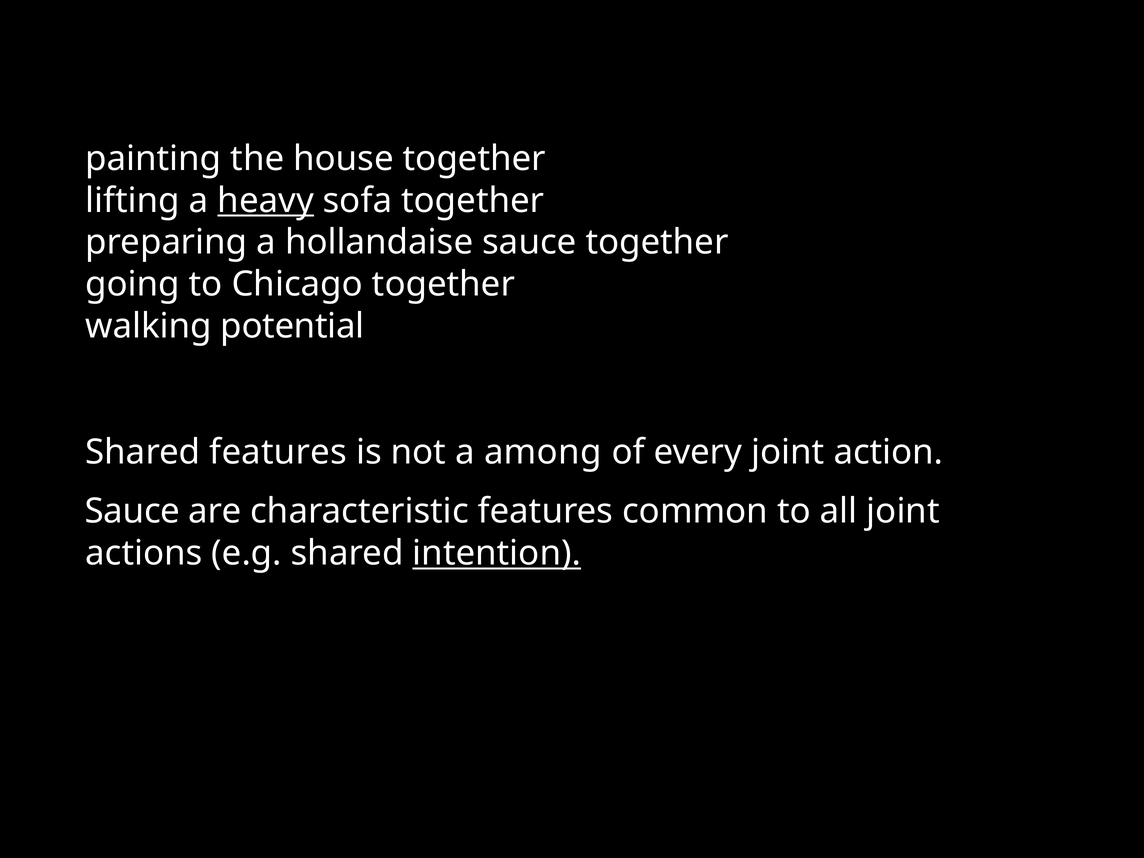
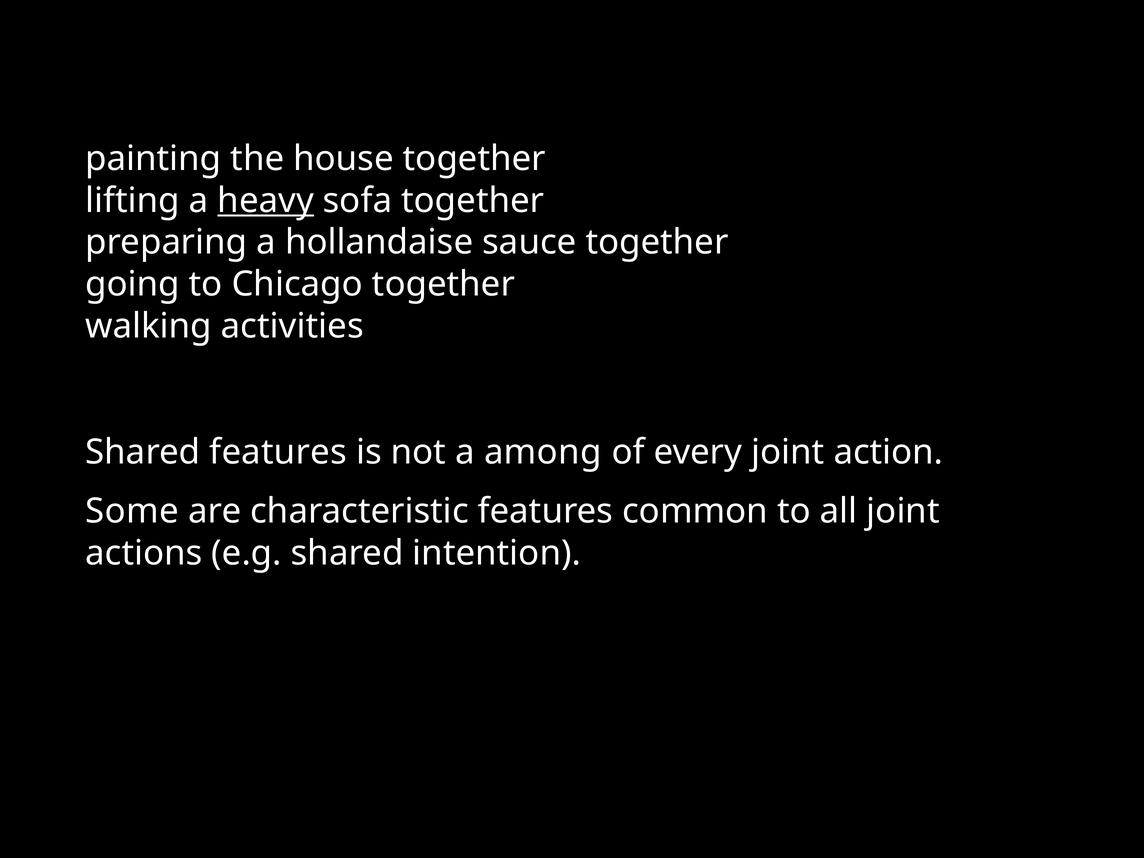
potential: potential -> activities (292, 326)
Sauce: Sauce -> Some (132, 511)
intention underline: present -> none (497, 553)
